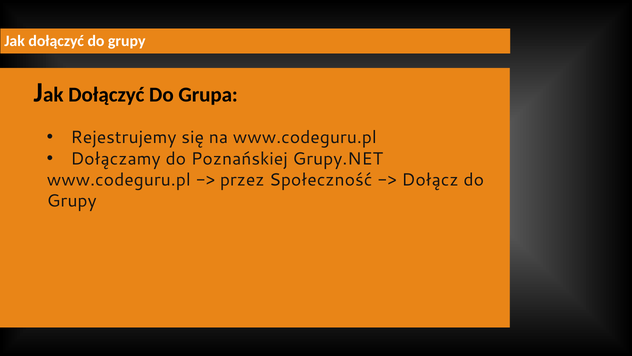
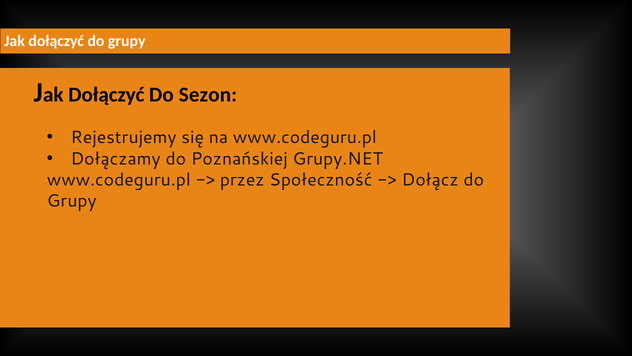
Grupa: Grupa -> Sezon (208, 95)
